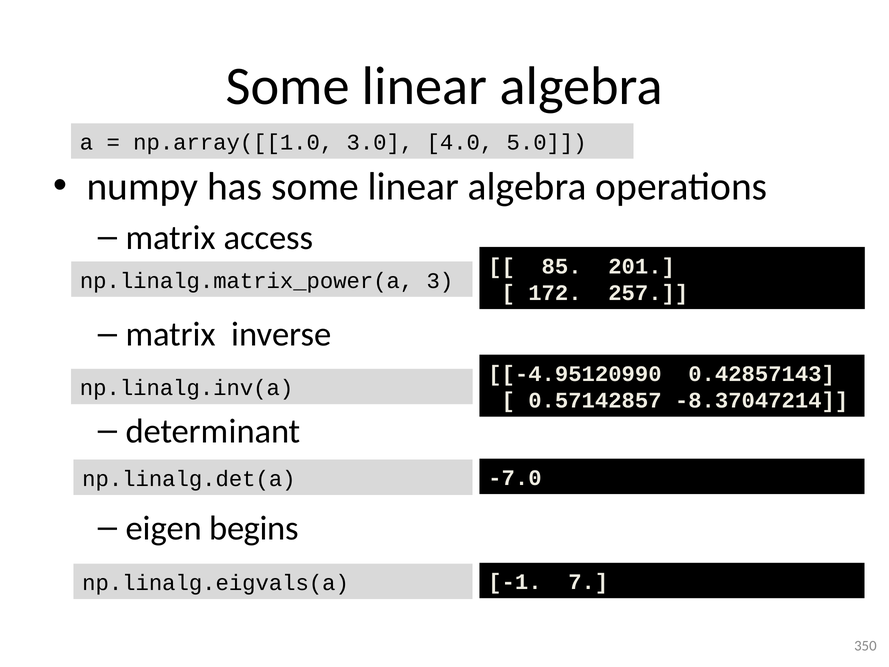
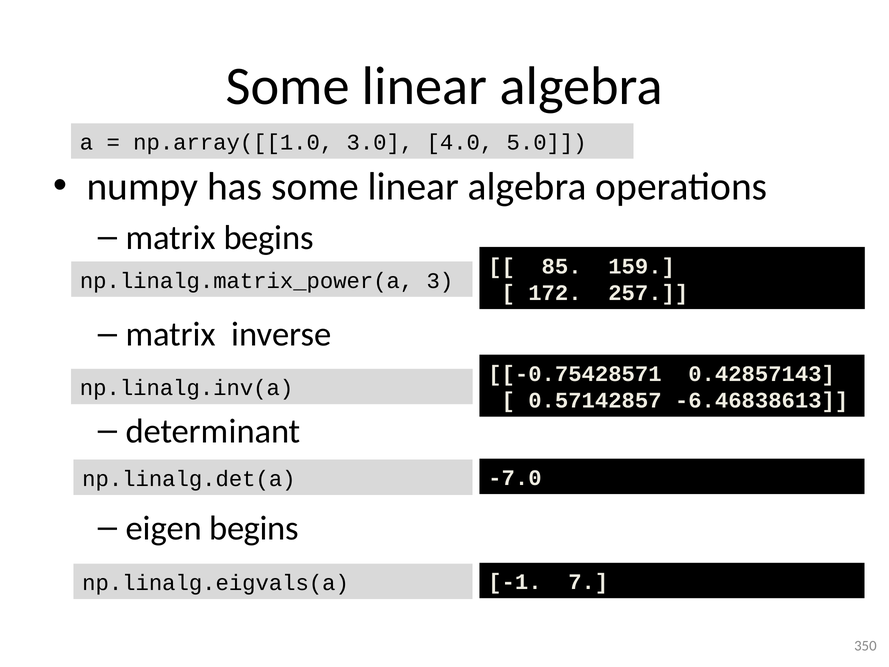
matrix access: access -> begins (269, 238)
201: 201 -> 159 (642, 266)
-4.95120990: -4.95120990 -> -0.75428571 (575, 374)
-8.37047214: -8.37047214 -> -6.46838613 (762, 400)
